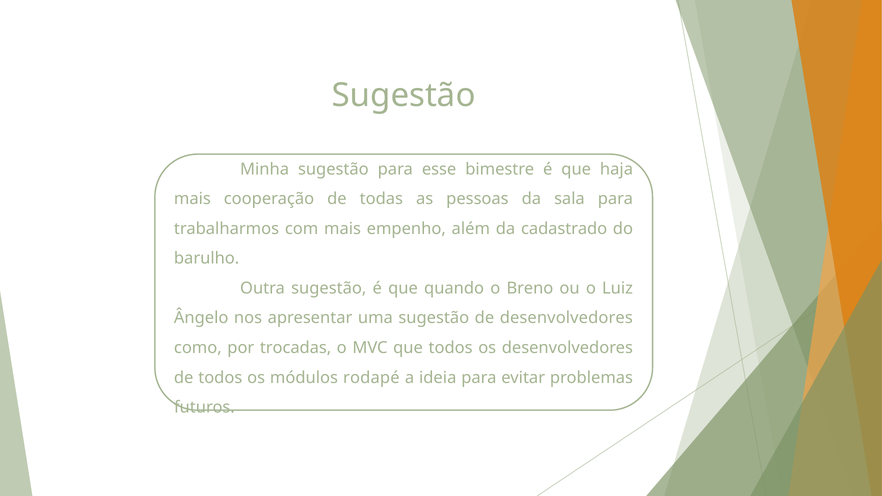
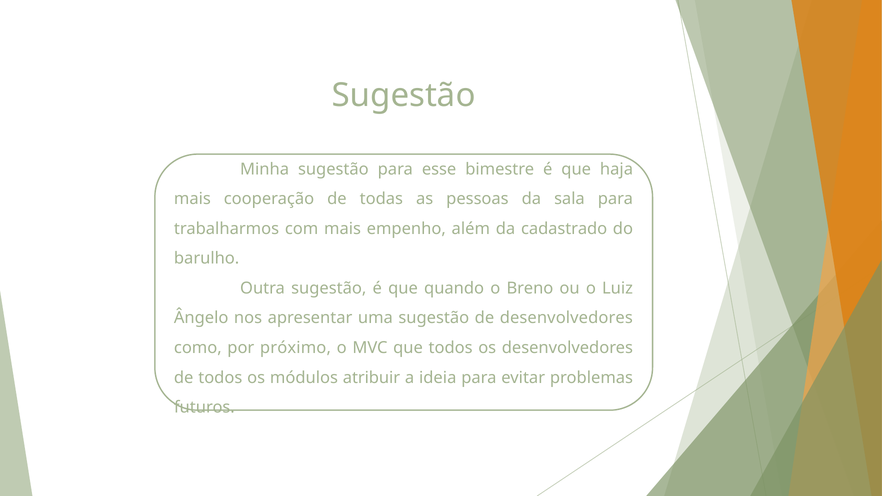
trocadas: trocadas -> próximo (295, 348)
rodapé: rodapé -> atribuir (371, 378)
